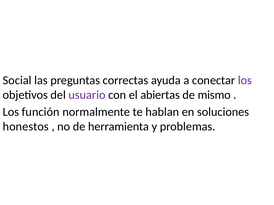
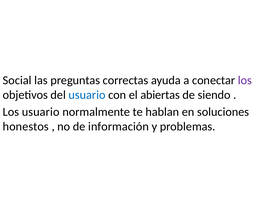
usuario colour: purple -> blue (87, 95)
mismo: mismo -> siendo (214, 95)
Los función: función -> usuario (41, 112)
herramienta: herramienta -> información (118, 127)
